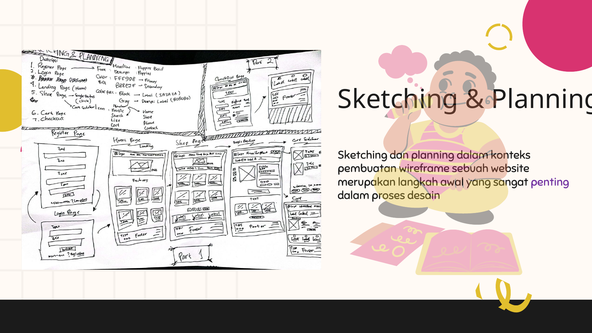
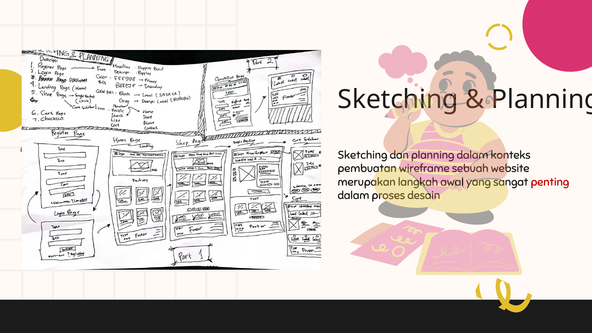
penting colour: purple -> red (550, 182)
